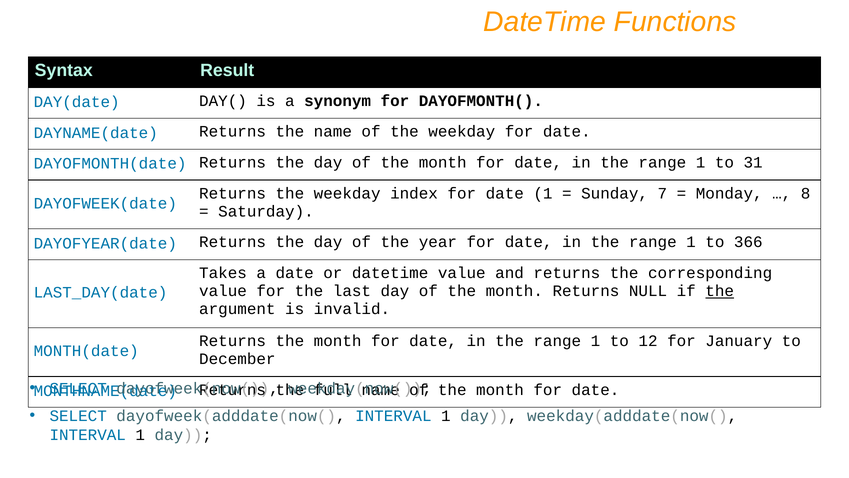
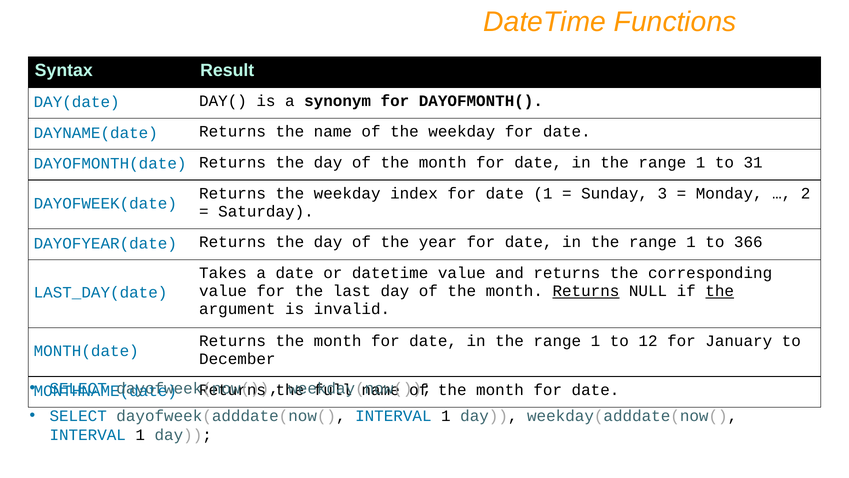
7: 7 -> 3 (662, 193)
8: 8 -> 2 (806, 193)
Returns underline: none -> present (586, 291)
